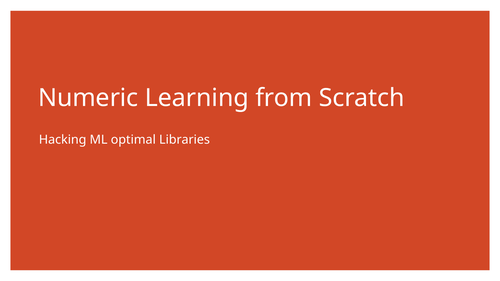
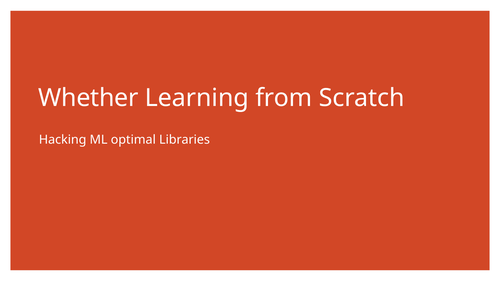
Numeric: Numeric -> Whether (88, 98)
